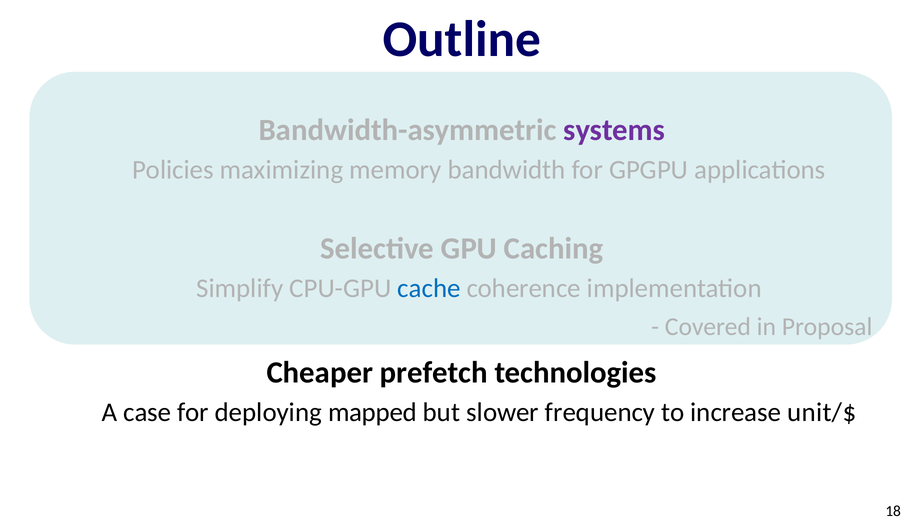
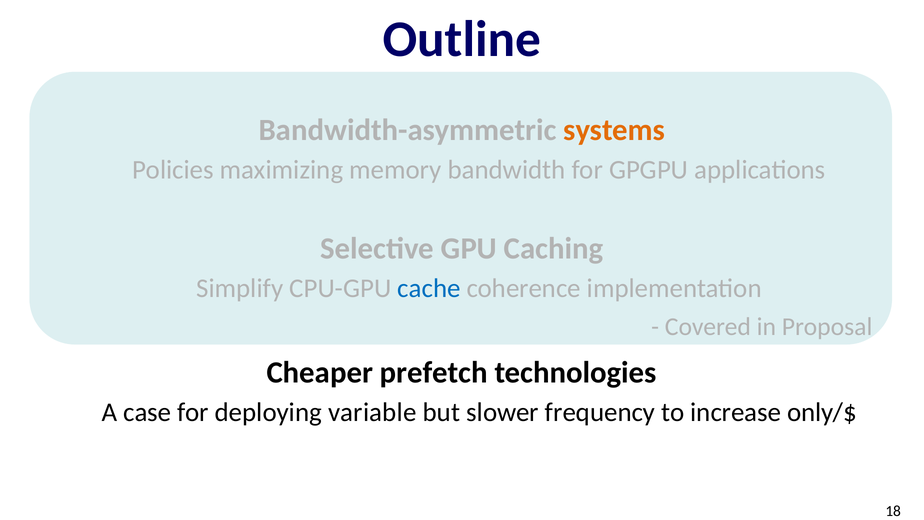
systems colour: purple -> orange (614, 130)
mapped: mapped -> variable (372, 412)
unit/$: unit/$ -> only/$ (822, 412)
